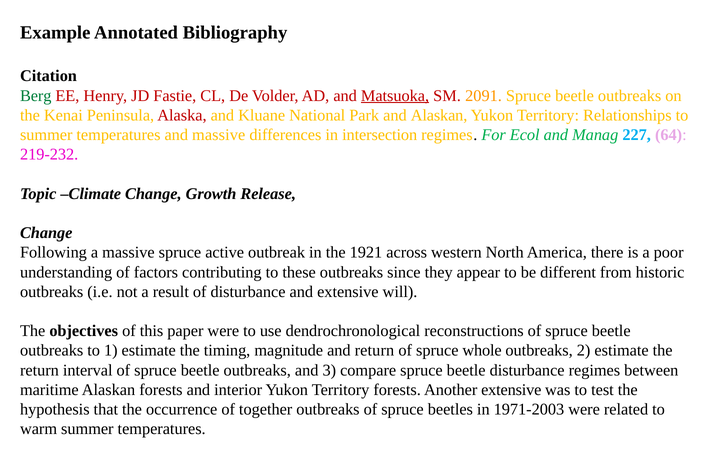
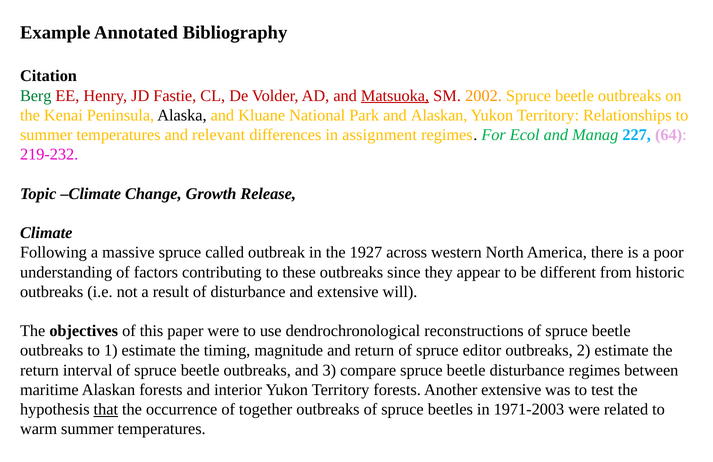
2091: 2091 -> 2002 (484, 96)
Alaska colour: red -> black (182, 115)
and massive: massive -> relevant (219, 135)
intersection: intersection -> assignment (380, 135)
Change: Change -> Climate (46, 233)
active: active -> called (225, 252)
1921: 1921 -> 1927 (366, 252)
whole: whole -> editor (482, 350)
that underline: none -> present (106, 409)
